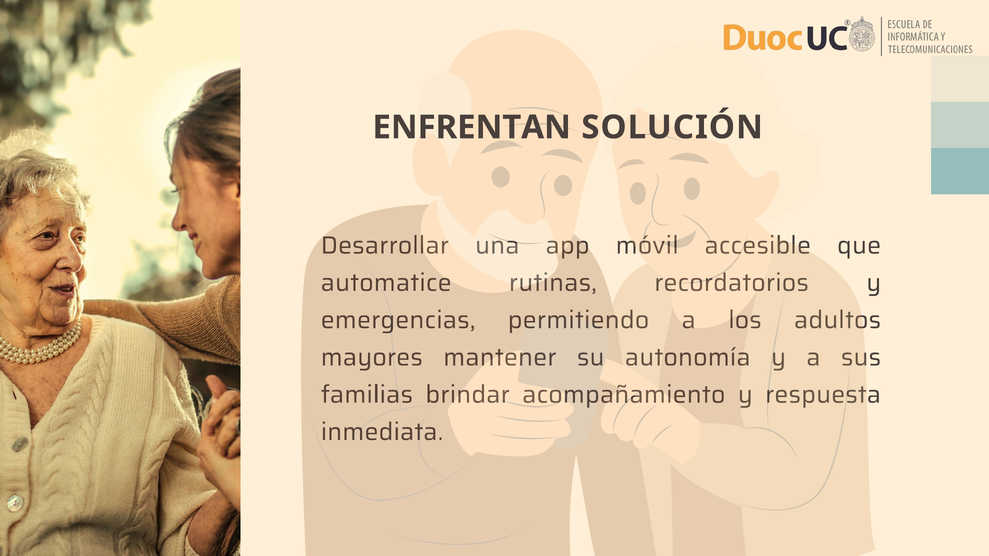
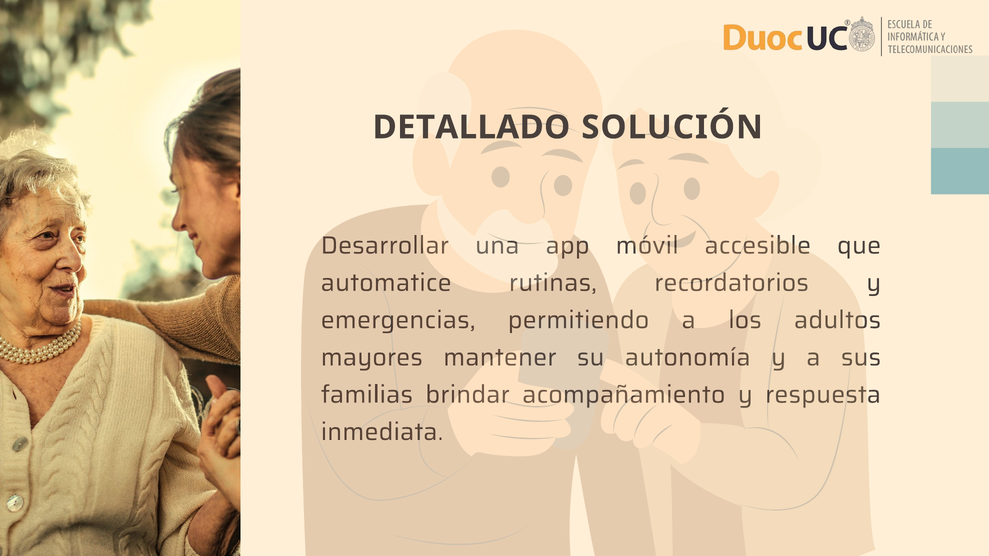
ENFRENTAN: ENFRENTAN -> DETALLADO (471, 127)
